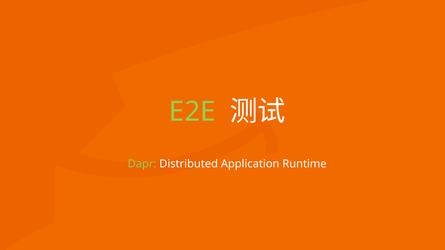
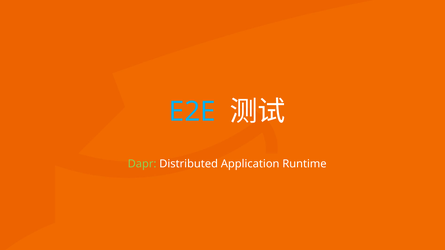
E2E colour: light green -> light blue (192, 112)
